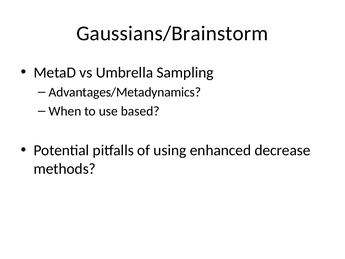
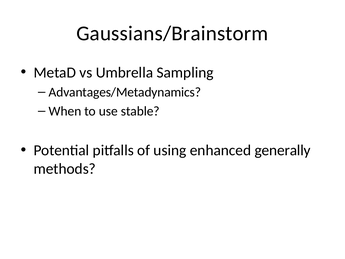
based: based -> stable (140, 111)
decrease: decrease -> generally (283, 150)
